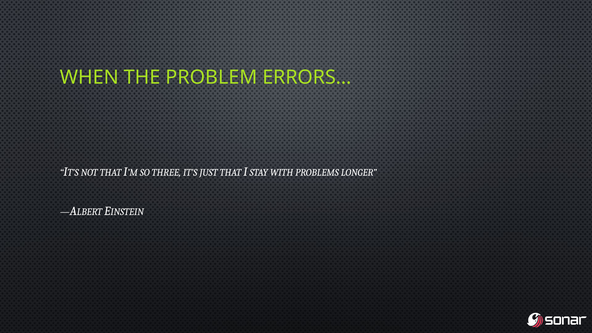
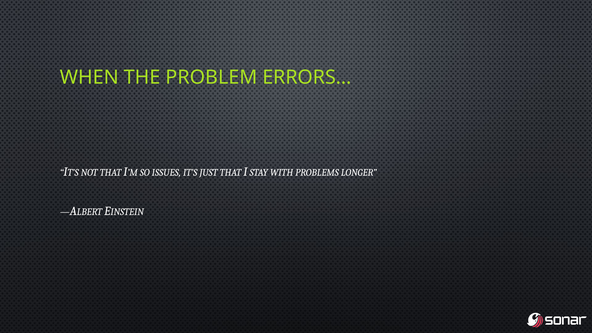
THREE: THREE -> ISSUES (166, 172)
